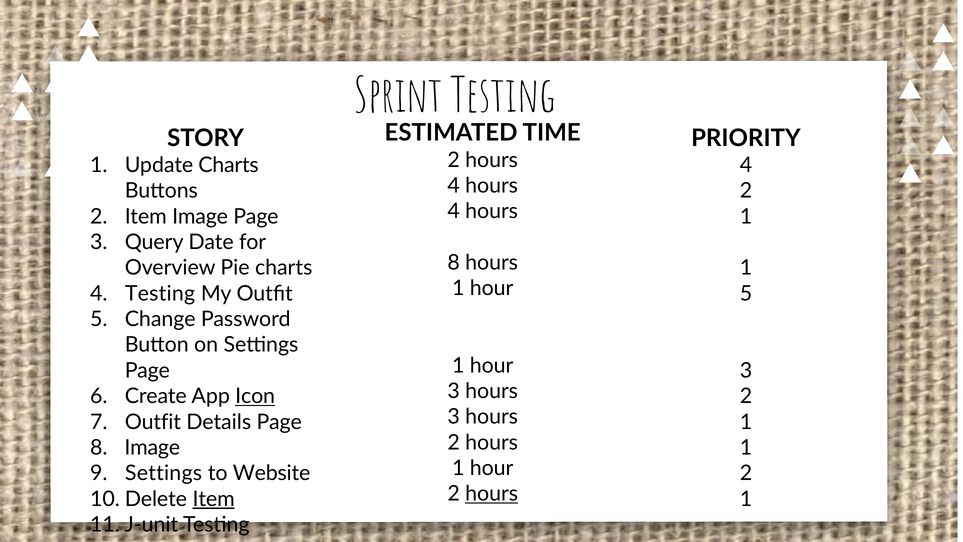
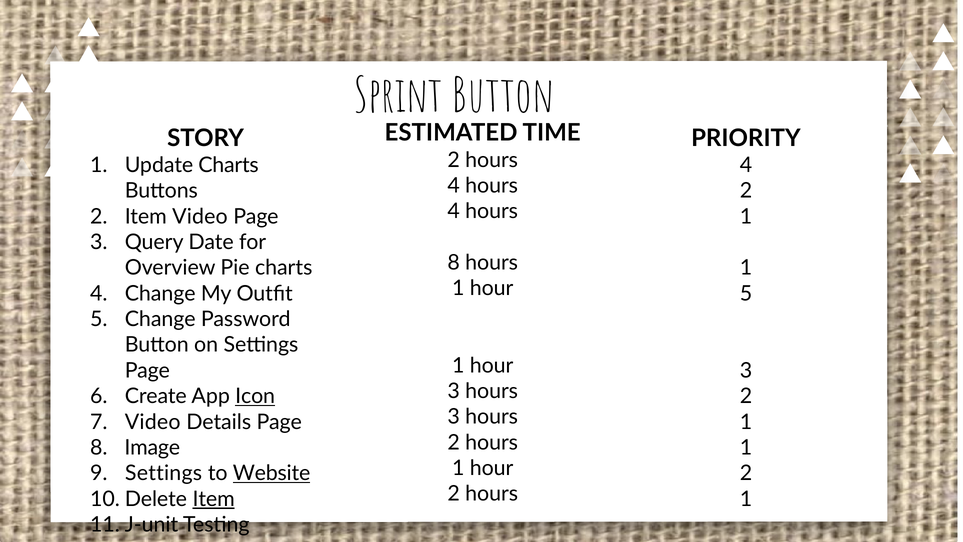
Sprint Testing: Testing -> Button (503, 96)
Item Image: Image -> Video (200, 216)
4 Testing: Testing -> Change (160, 293)
Outfit: Outfit -> Video (153, 422)
Website underline: none -> present (272, 473)
hours underline: present -> none (492, 494)
